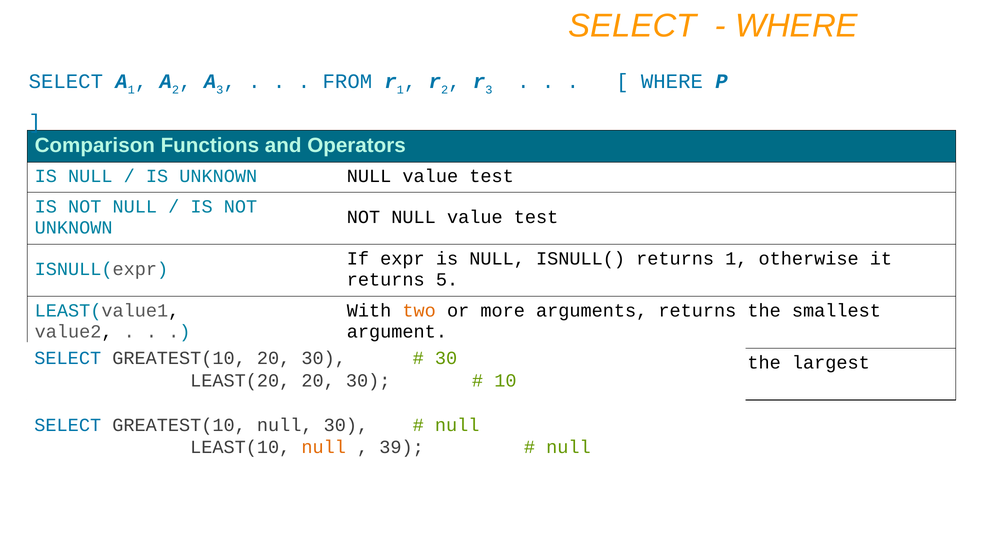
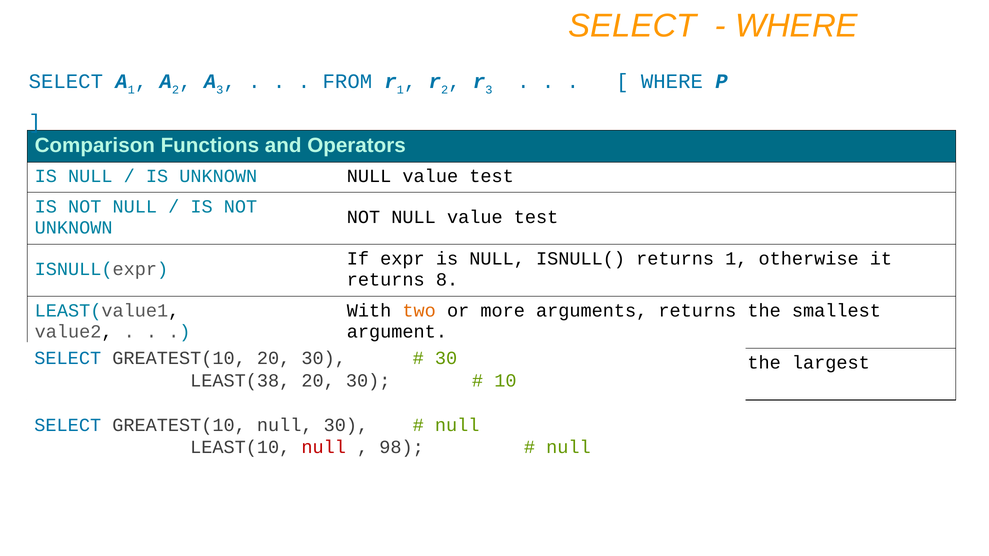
5: 5 -> 8 (447, 280)
LEAST(20: LEAST(20 -> LEAST(38 (240, 381)
null colour: orange -> red (324, 447)
39: 39 -> 98 (402, 447)
